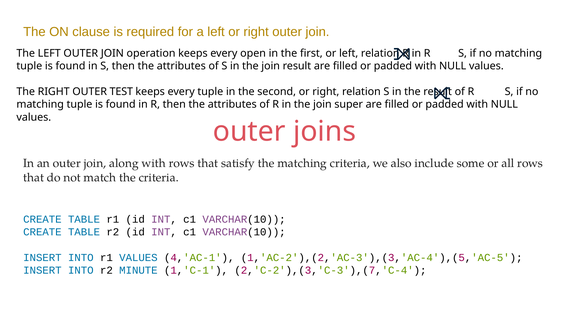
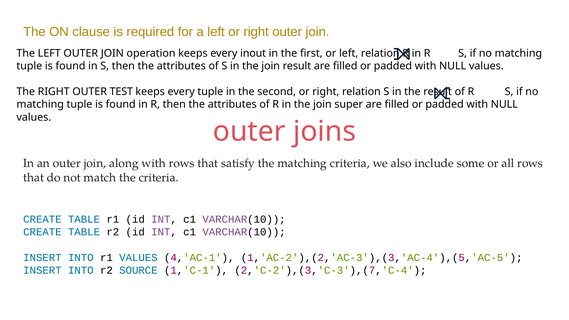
open: open -> inout (253, 53)
MINUTE: MINUTE -> SOURCE (138, 270)
